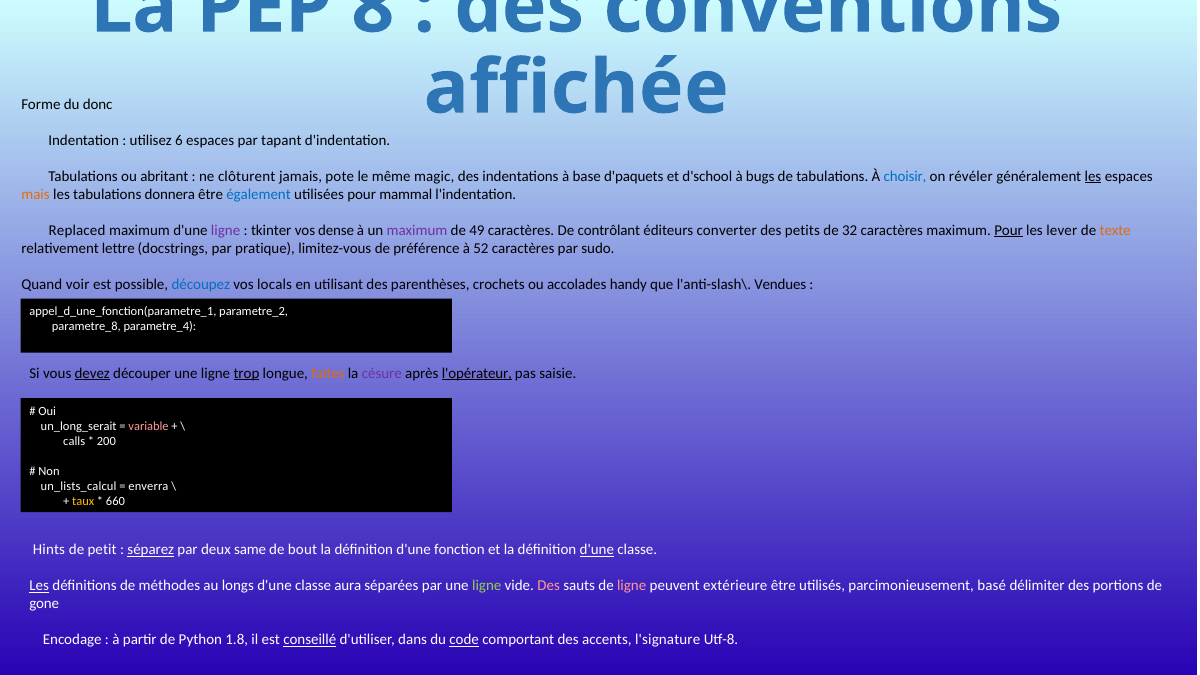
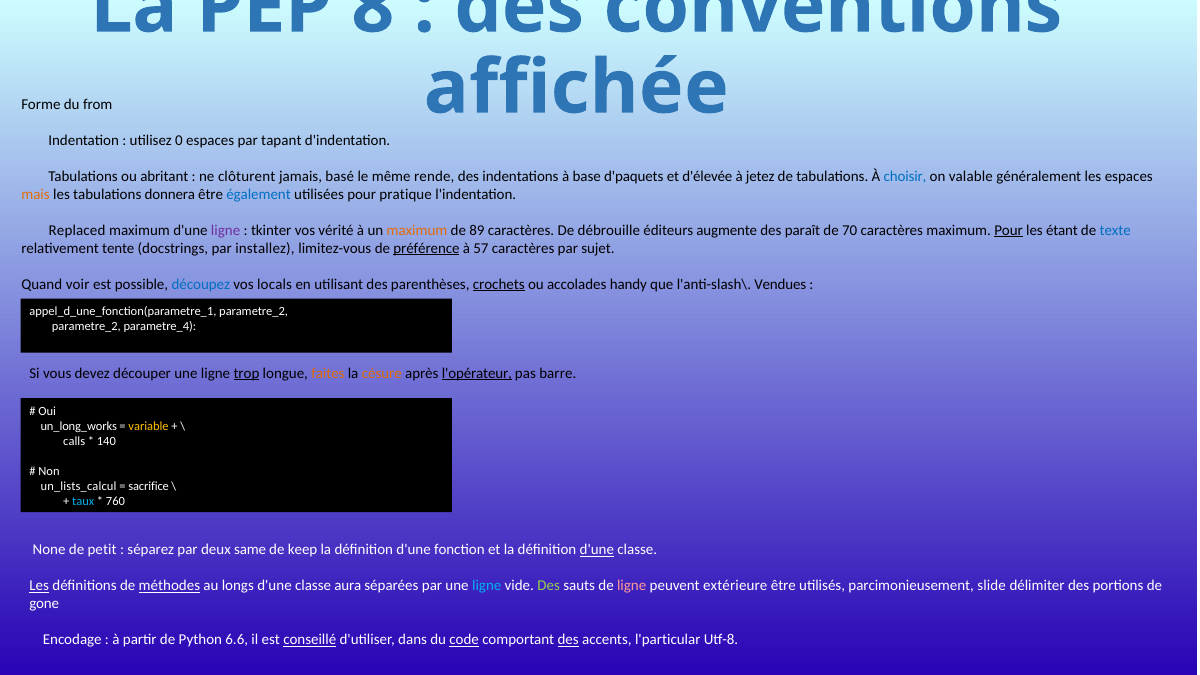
donc: donc -> from (98, 104)
6: 6 -> 0 (179, 140)
pote: pote -> basé (340, 176)
magic: magic -> rende (434, 176)
d'school: d'school -> d'élevée (707, 176)
bugs: bugs -> jetez (760, 176)
révéler: révéler -> valable (971, 176)
les underline: present -> none (1093, 176)
mammal: mammal -> pratique (406, 194)
dense: dense -> vérité (336, 230)
maximum colour: purple -> orange (417, 230)
49: 49 -> 89 (477, 230)
contrôlant: contrôlant -> débrouille (609, 230)
converter: converter -> augmente (727, 230)
petits: petits -> paraît (803, 230)
32: 32 -> 70 (850, 230)
lever: lever -> étant (1062, 230)
texte colour: orange -> blue (1115, 230)
lettre: lettre -> tente (118, 248)
pratique: pratique -> installez (265, 248)
préférence underline: none -> present (426, 248)
52: 52 -> 57 (481, 248)
sudo: sudo -> sujet (598, 248)
crochets underline: none -> present (499, 284)
parametre_8: parametre_8 -> parametre_2 (86, 326)
devez underline: present -> none (92, 373)
césure colour: purple -> orange (382, 373)
saisie: saisie -> barre (558, 373)
un_long_serait: un_long_serait -> un_long_works (79, 426)
variable colour: pink -> yellow (149, 426)
200: 200 -> 140 (106, 441)
enverra: enverra -> sacrifice (149, 486)
taux colour: yellow -> light blue (83, 501)
660: 660 -> 760 (115, 501)
Hints: Hints -> None (49, 550)
séparez underline: present -> none (151, 550)
bout: bout -> keep (303, 550)
méthodes underline: none -> present (169, 586)
ligne colour: light green -> light blue (487, 586)
Des colour: pink -> light green (549, 586)
basé: basé -> slide (992, 586)
1.8: 1.8 -> 6.6 (237, 640)
des underline: none -> present (568, 640)
l'signature: l'signature -> l'particular (668, 640)
